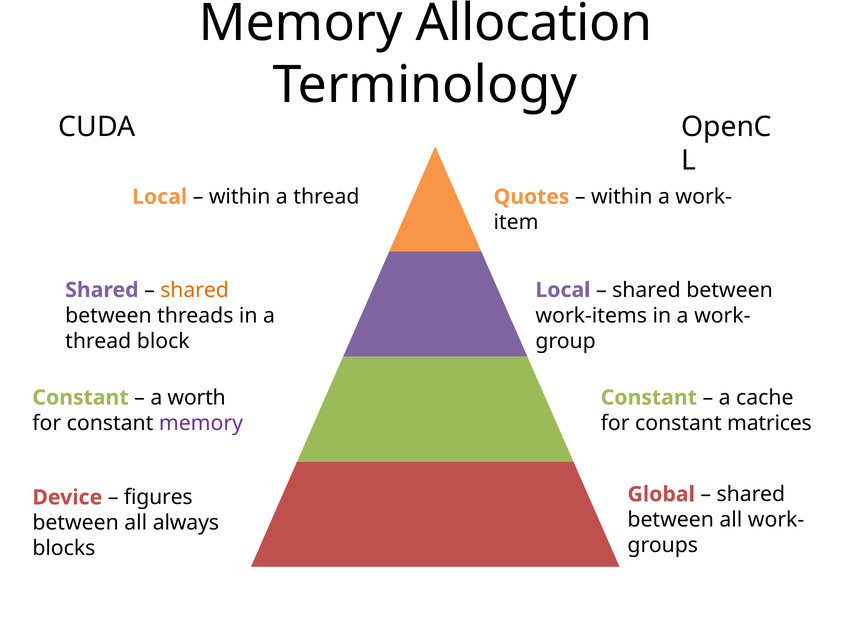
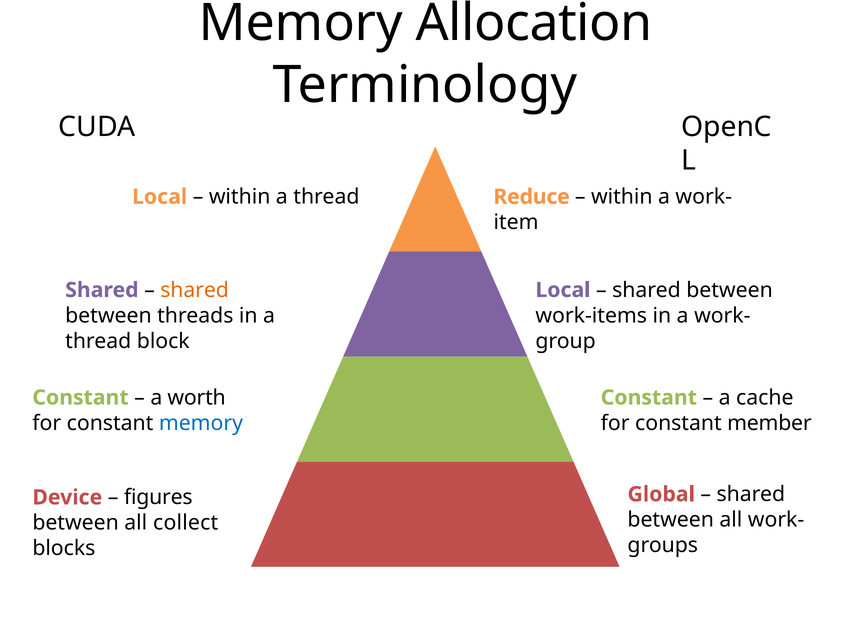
Quotes: Quotes -> Reduce (532, 197)
memory colour: purple -> blue (201, 423)
matrices: matrices -> member (769, 423)
always: always -> collect (186, 523)
